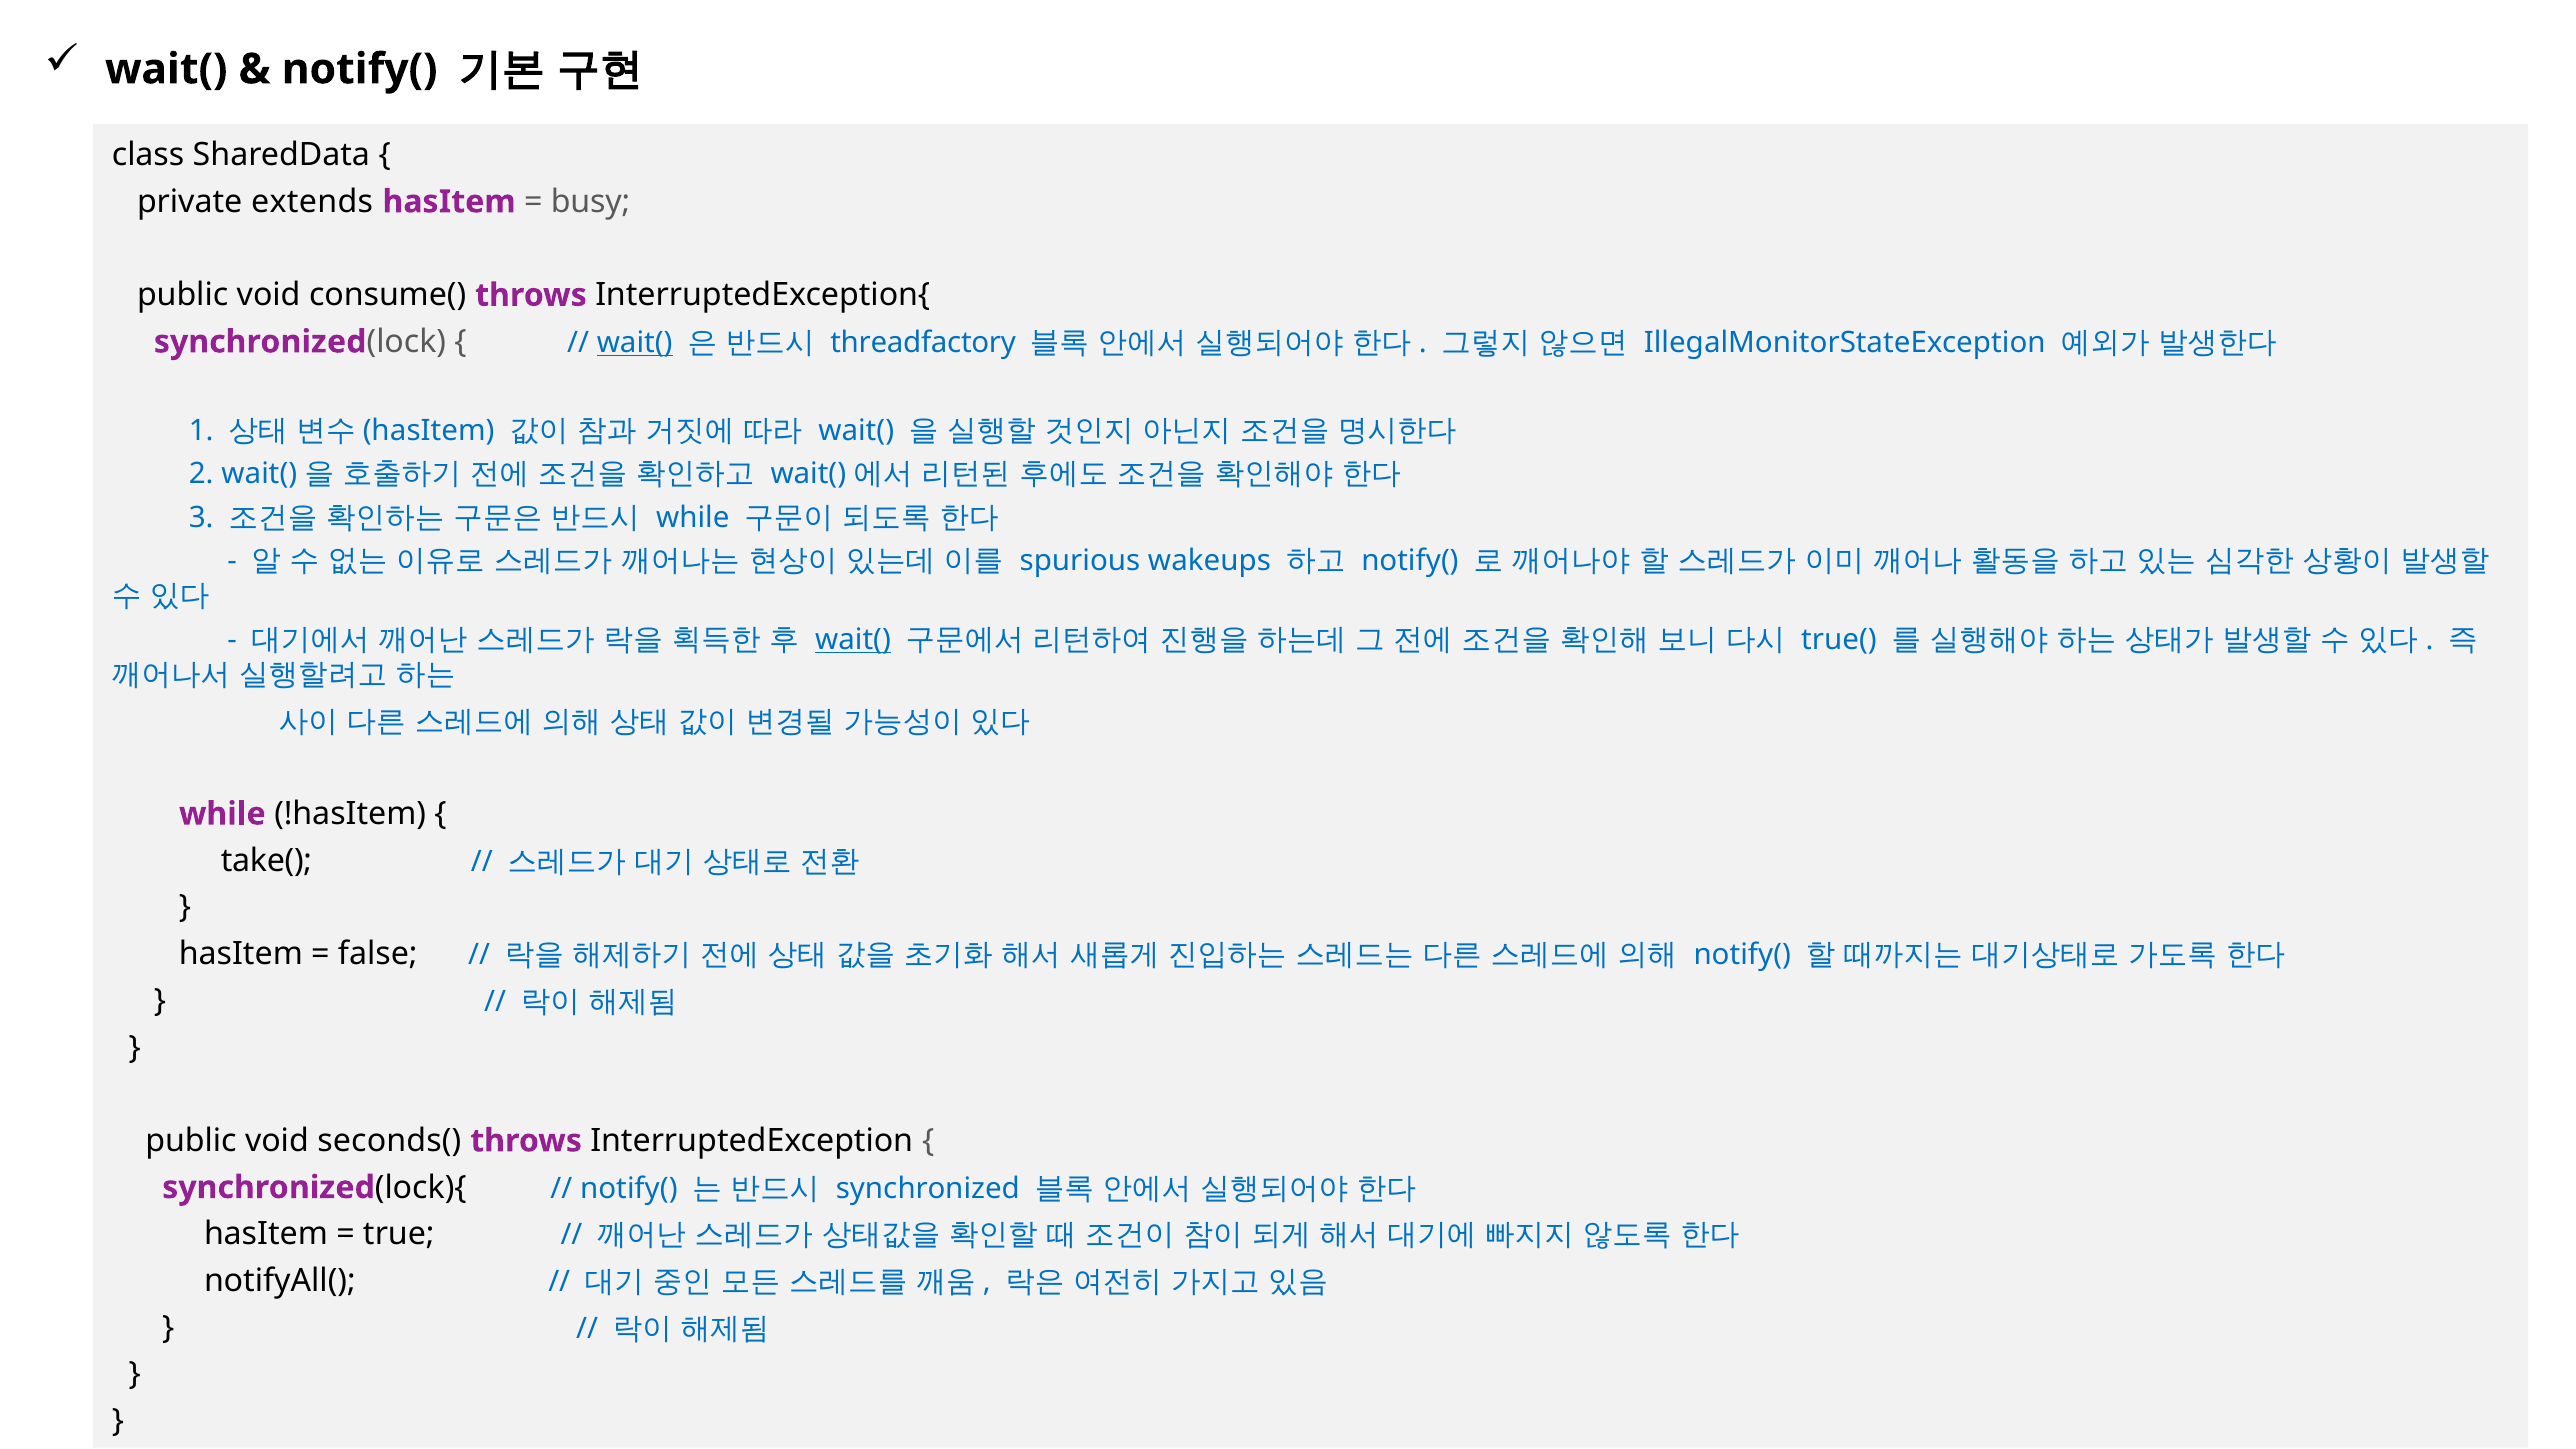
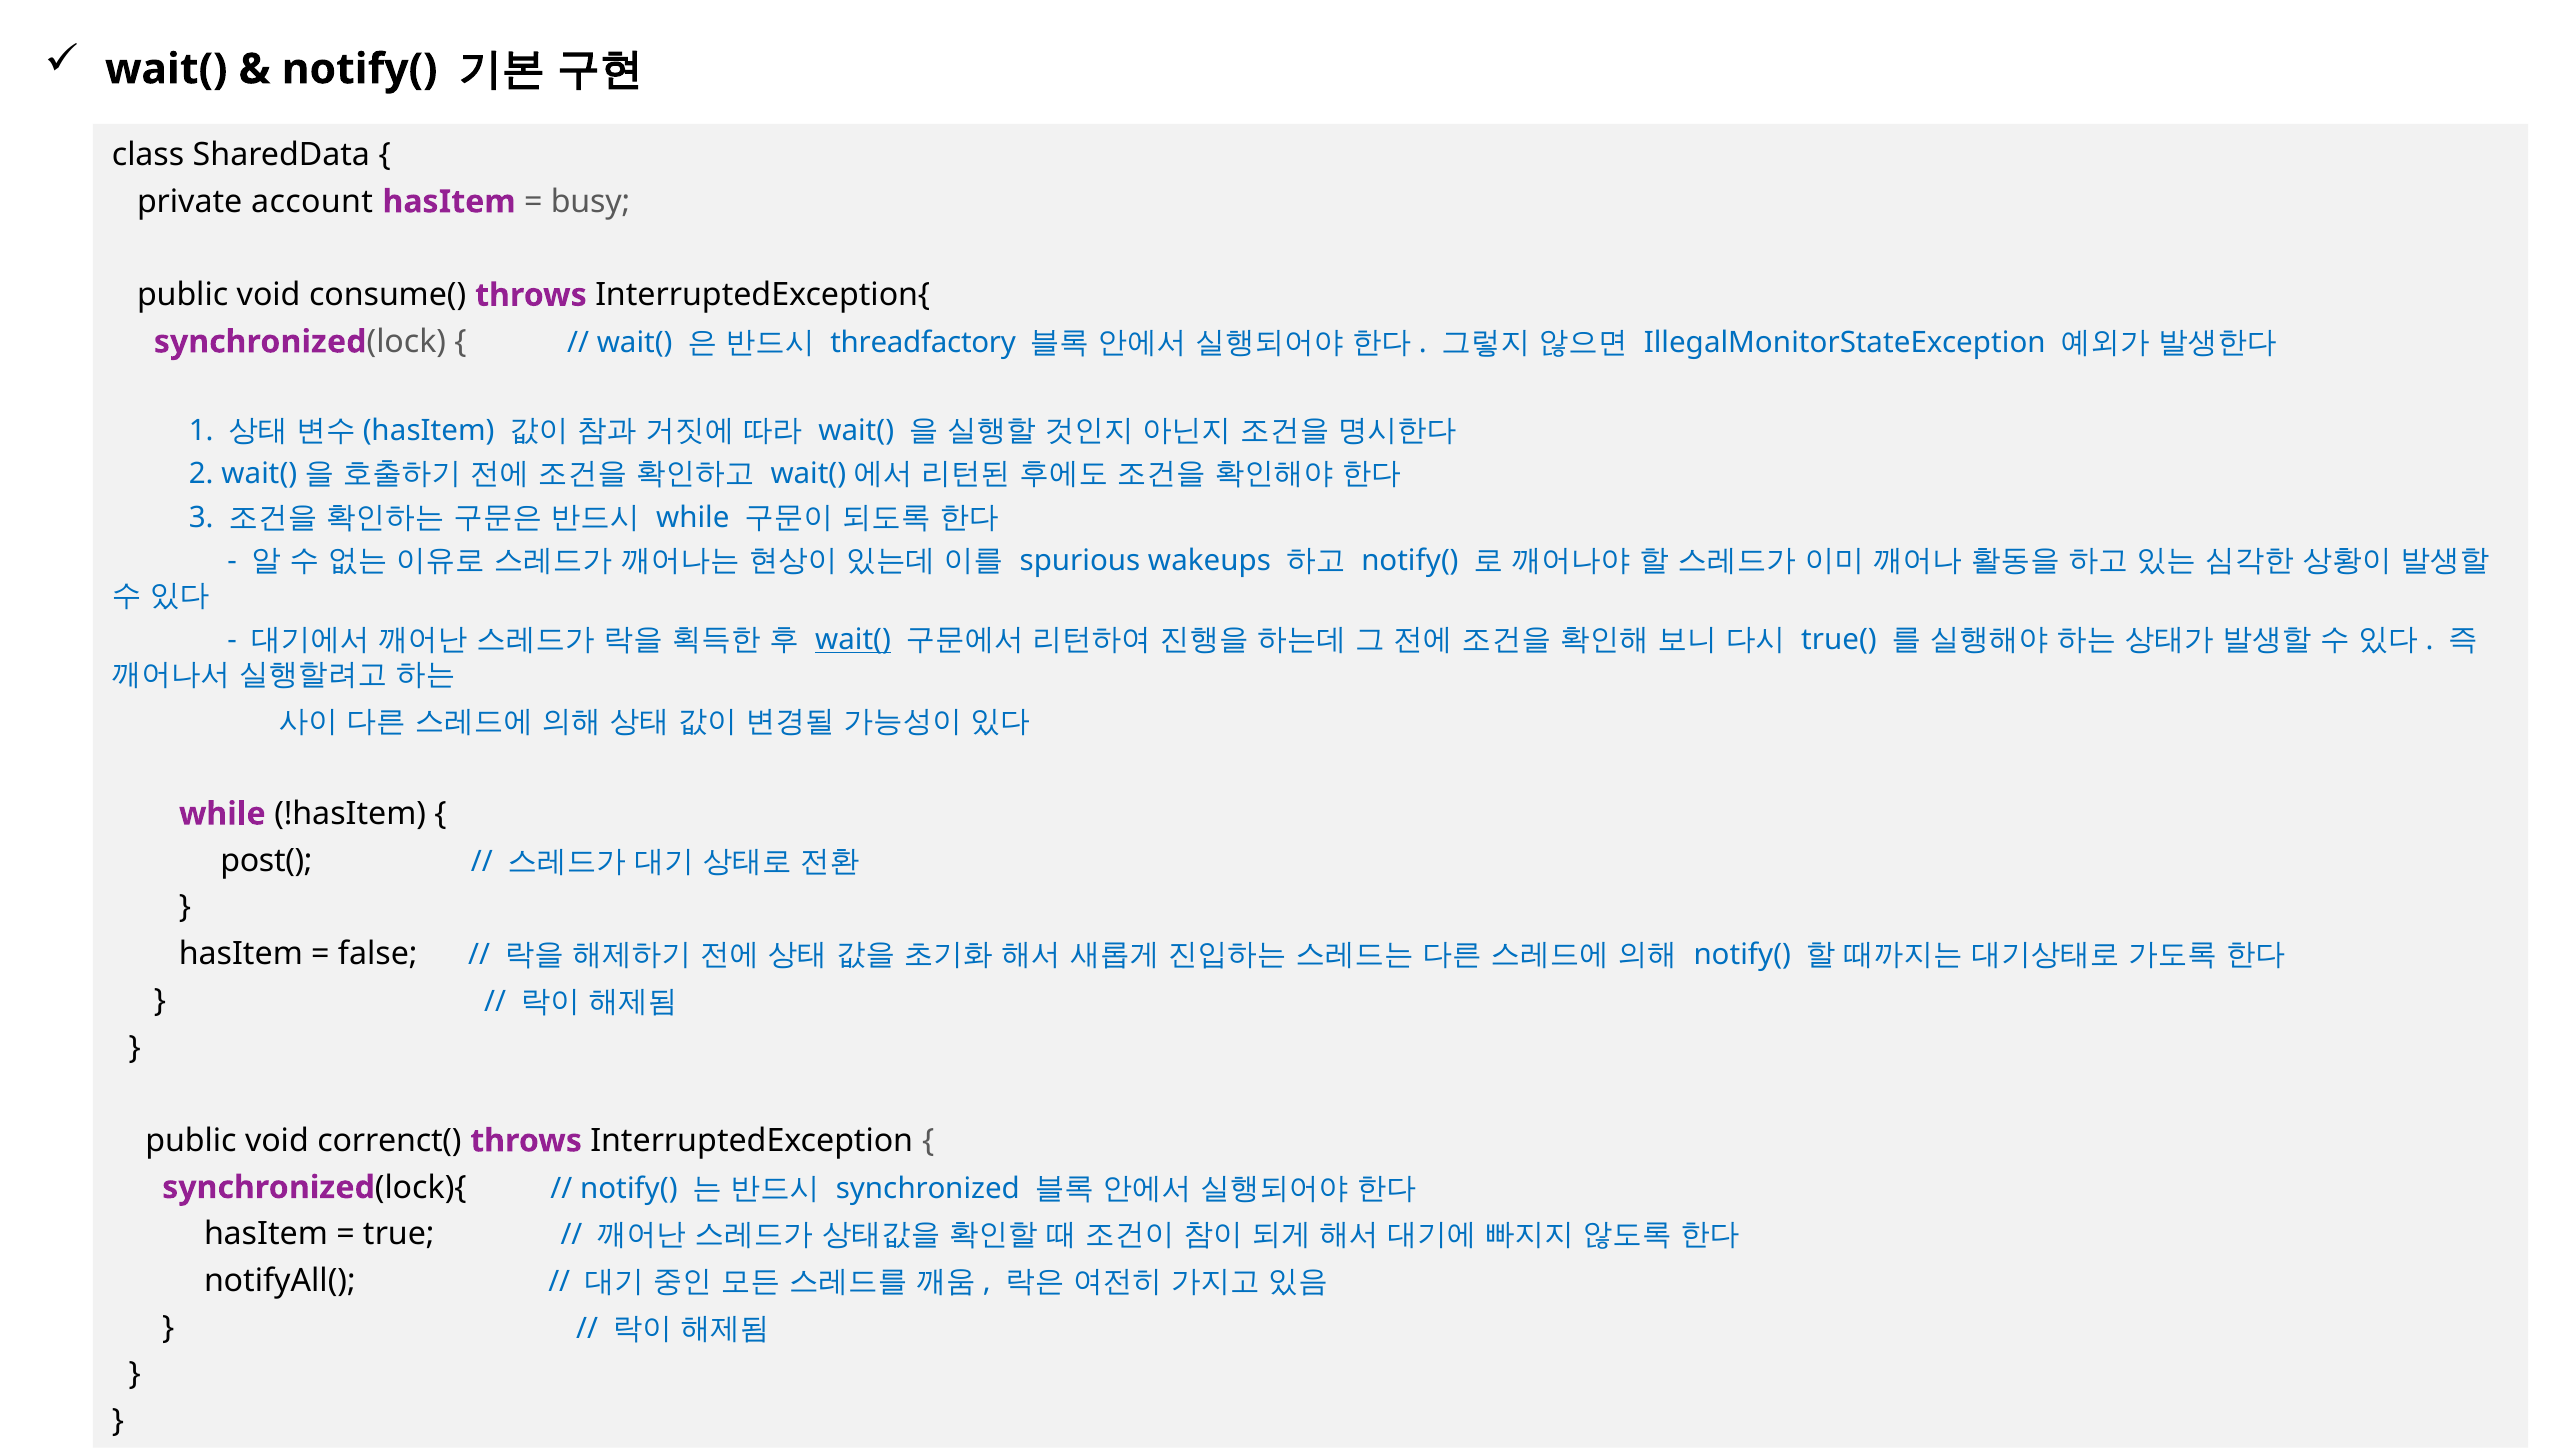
extends: extends -> account (312, 202)
wait( underline: present -> none (635, 343)
take(: take( -> post( (266, 861)
seconds(: seconds( -> correnct( (389, 1141)
